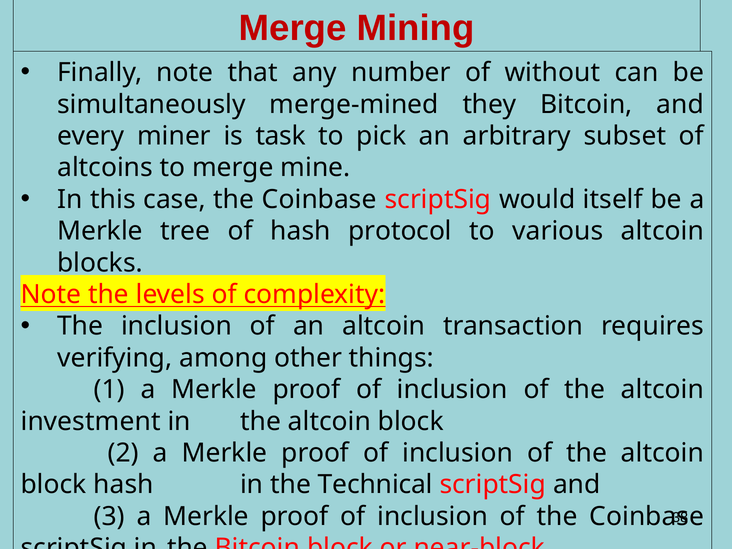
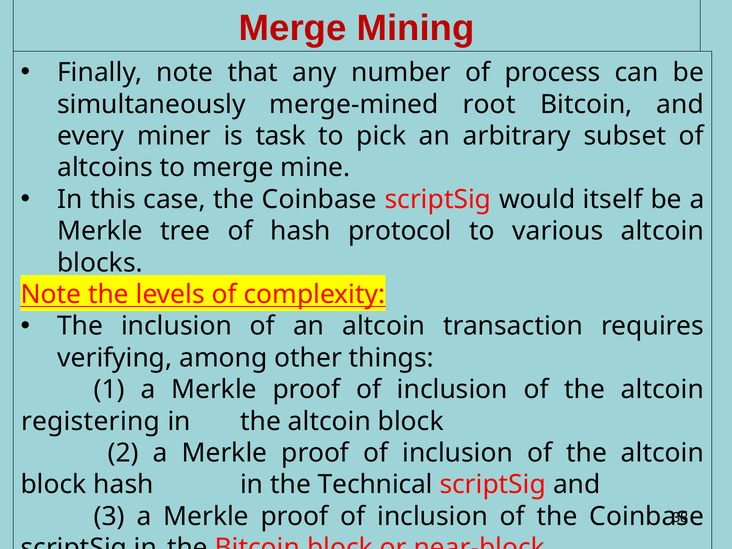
without: without -> process (552, 73)
they: they -> root (489, 104)
investment: investment -> registering (91, 421)
